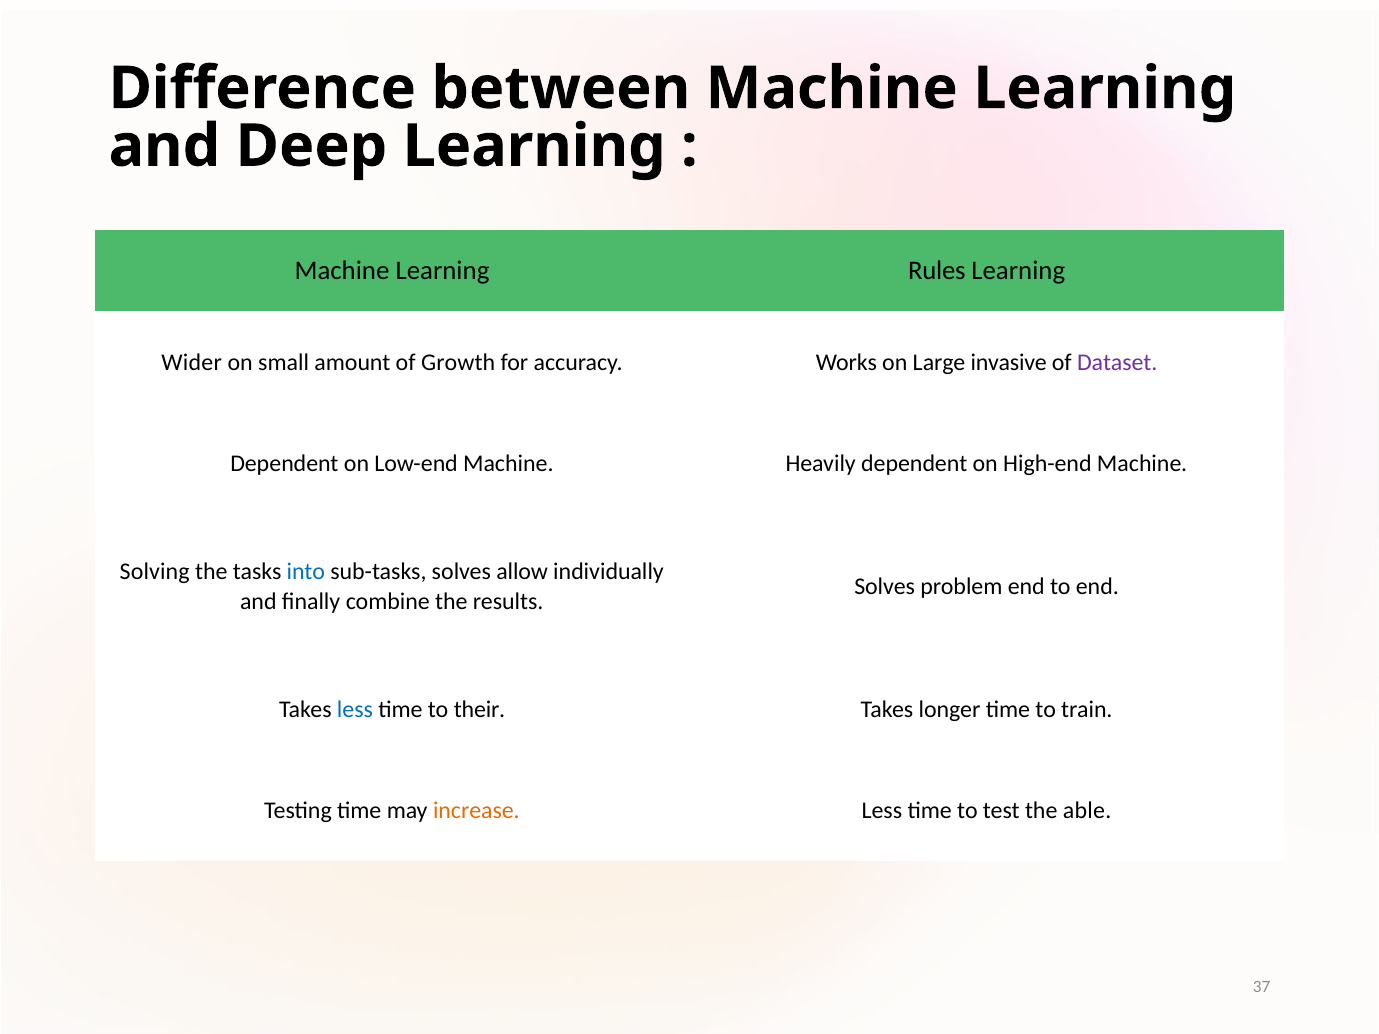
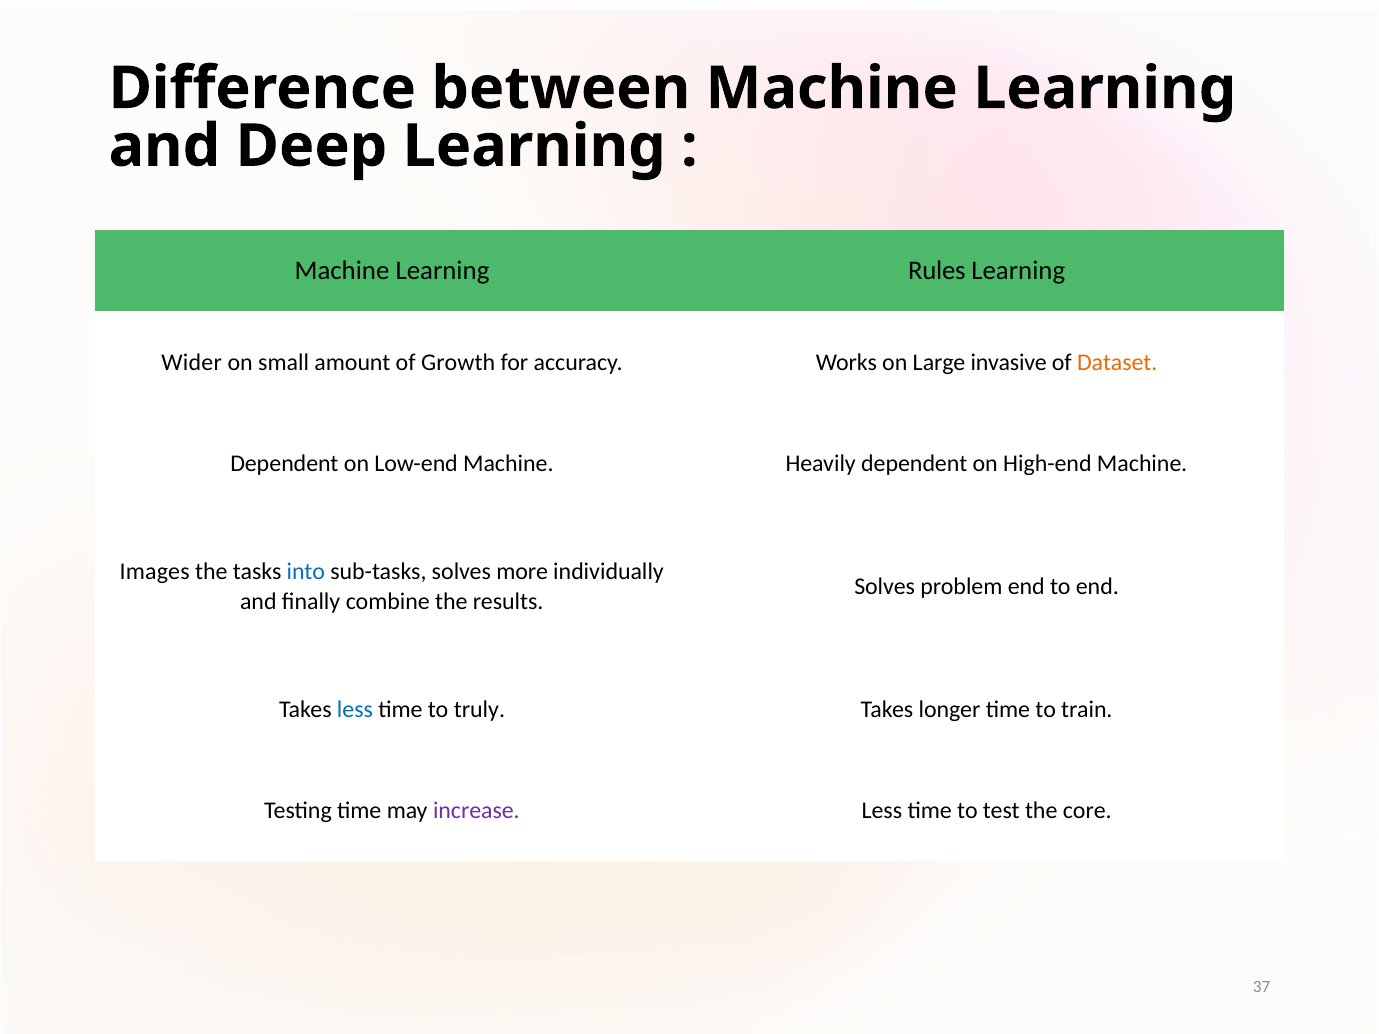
Dataset colour: purple -> orange (1117, 362)
Solving: Solving -> Images (155, 572)
allow: allow -> more (522, 572)
their: their -> truly (479, 709)
increase colour: orange -> purple (476, 811)
able: able -> core (1087, 811)
